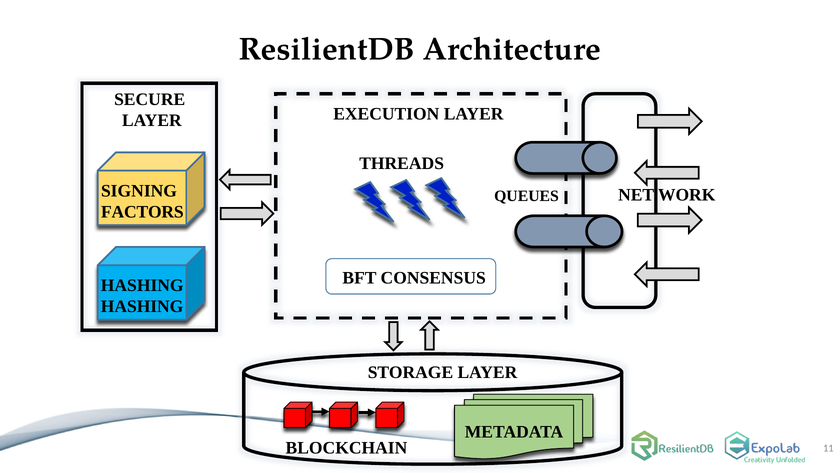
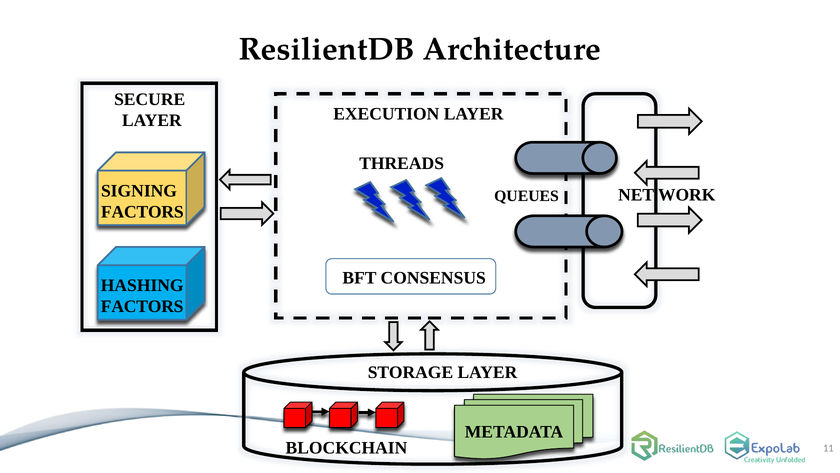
HASHING: HASHING -> FACTORS (142, 306)
